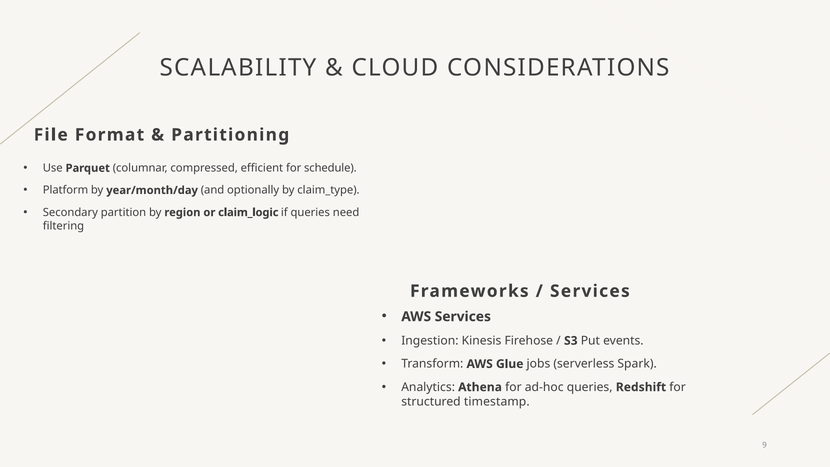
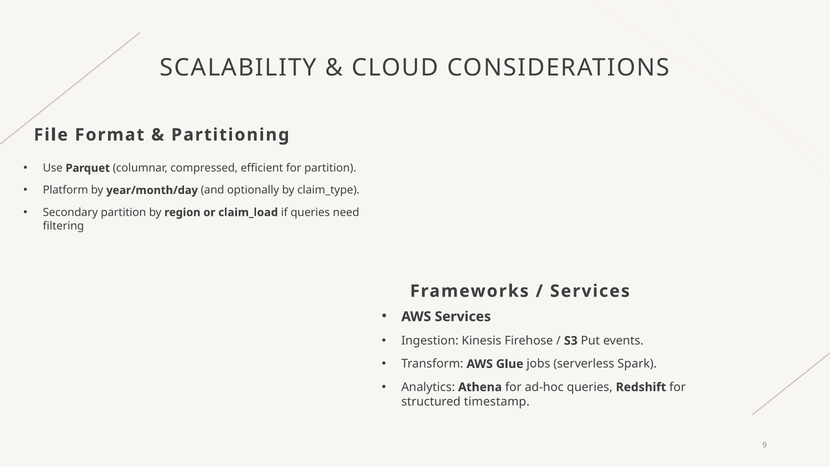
for schedule: schedule -> partition (330, 168)
claim_logic: claim_logic -> claim_load (248, 212)
